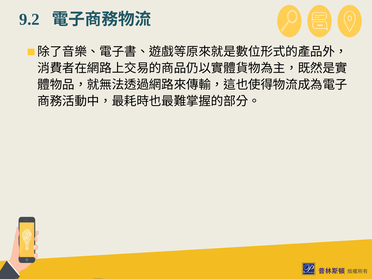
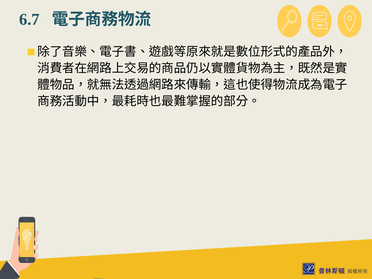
9.2: 9.2 -> 6.7 (29, 19)
